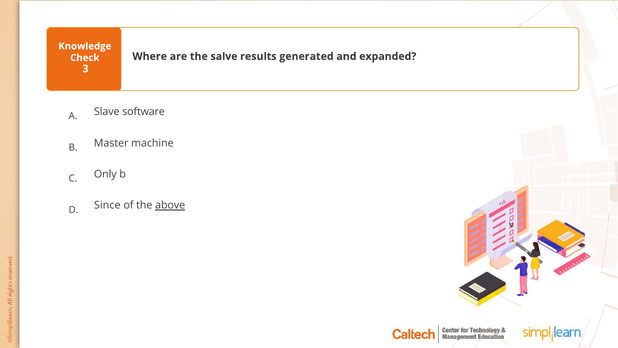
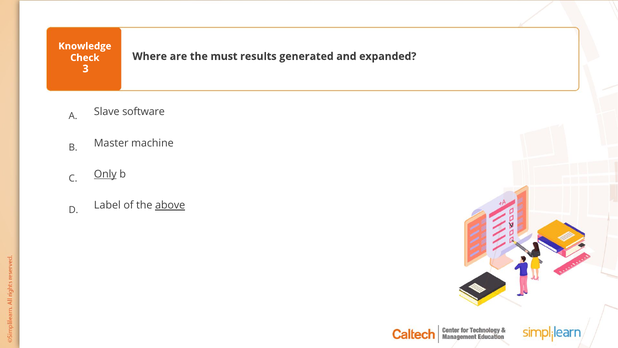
salve: salve -> must (224, 56)
Only underline: none -> present (105, 174)
Since: Since -> Label (107, 205)
